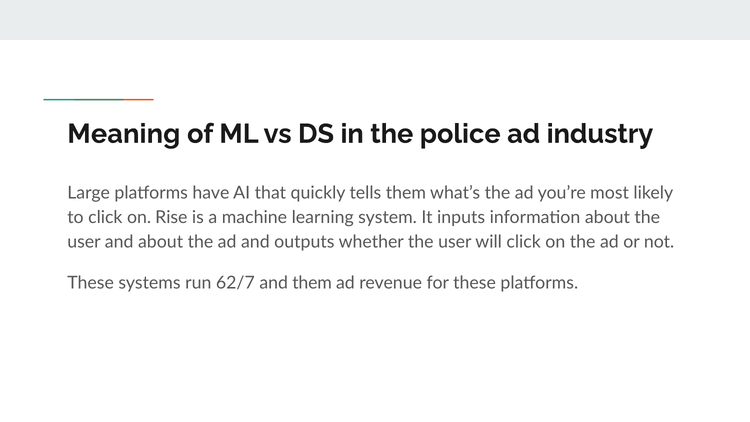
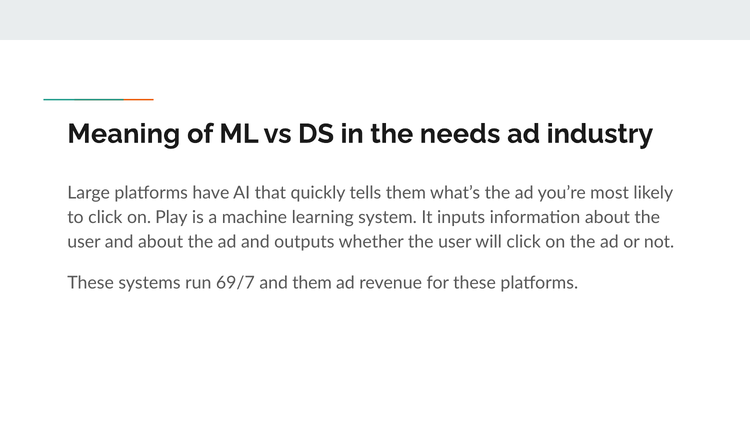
police: police -> needs (460, 134)
Rise: Rise -> Play (171, 217)
62/7: 62/7 -> 69/7 (235, 283)
